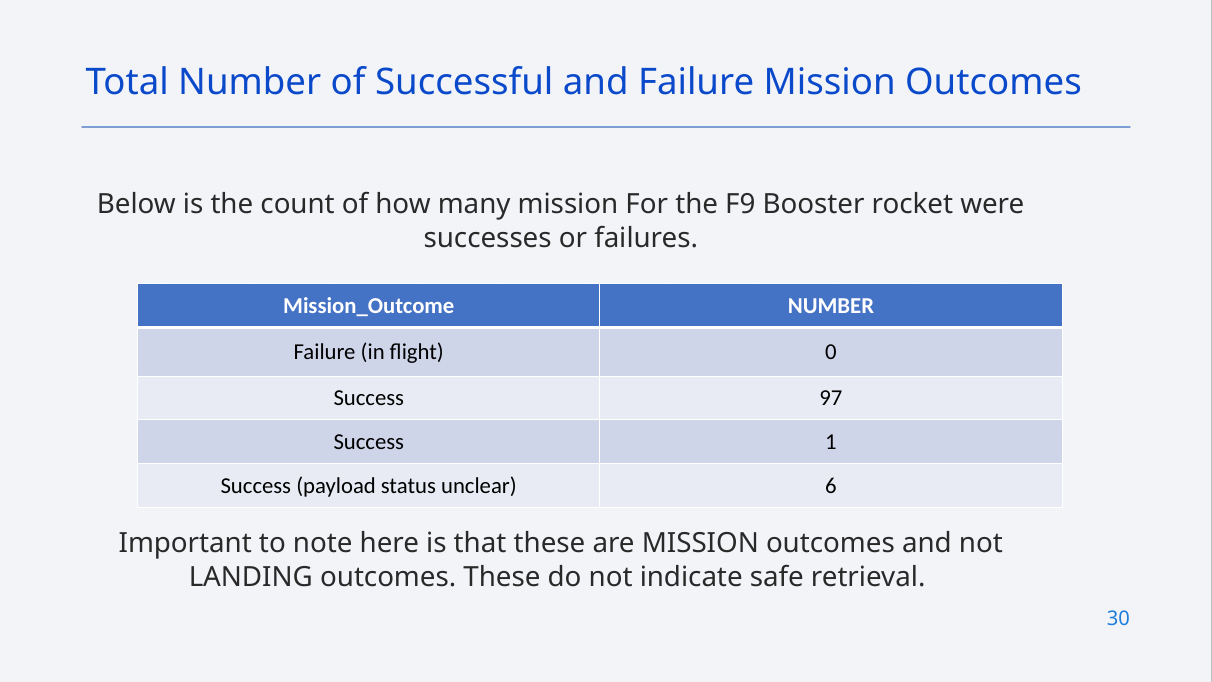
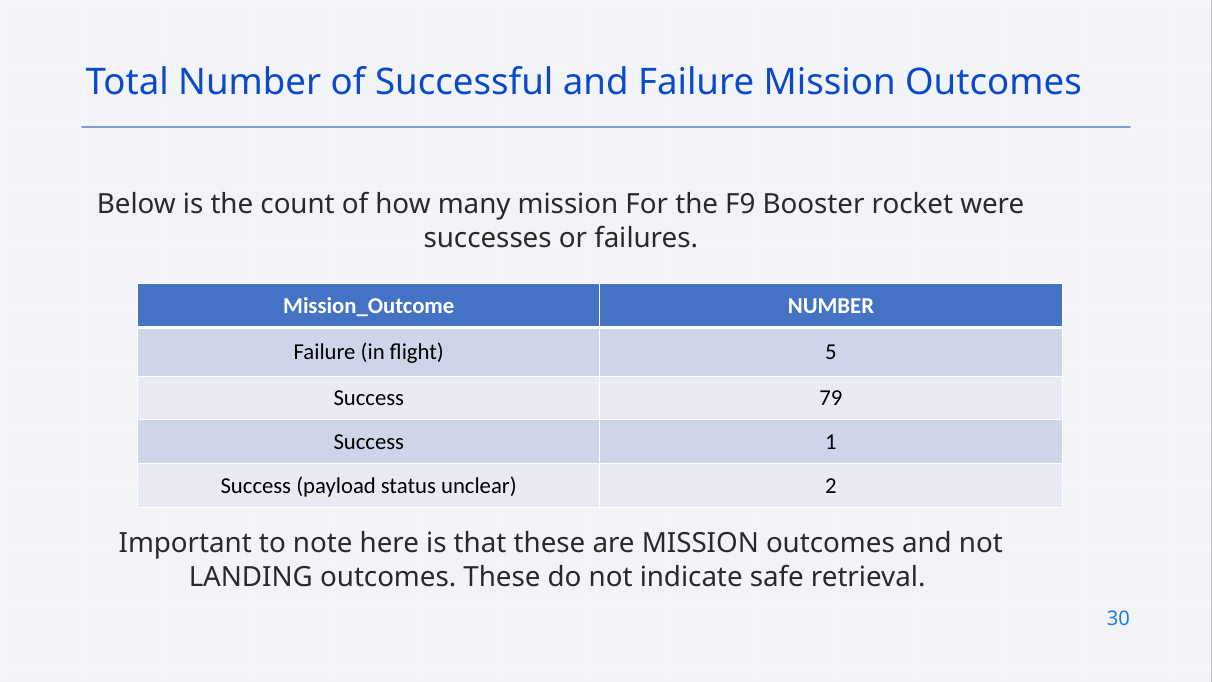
0: 0 -> 5 (831, 352)
97: 97 -> 79 (831, 398)
6: 6 -> 2 (831, 486)
